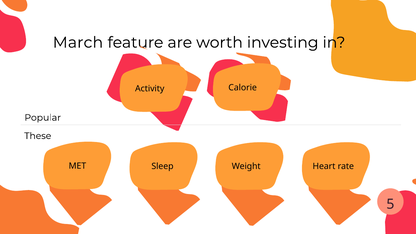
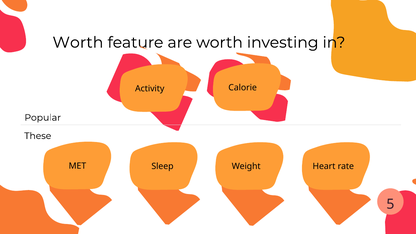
March: March -> Worth (78, 43)
